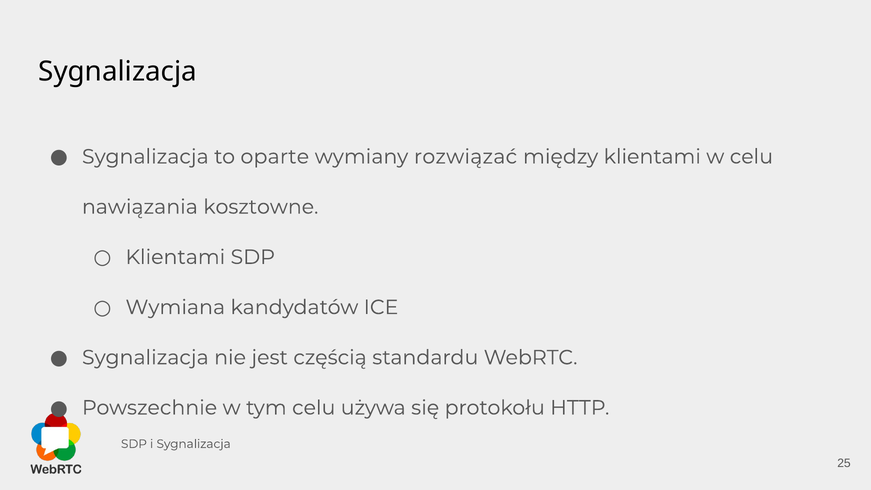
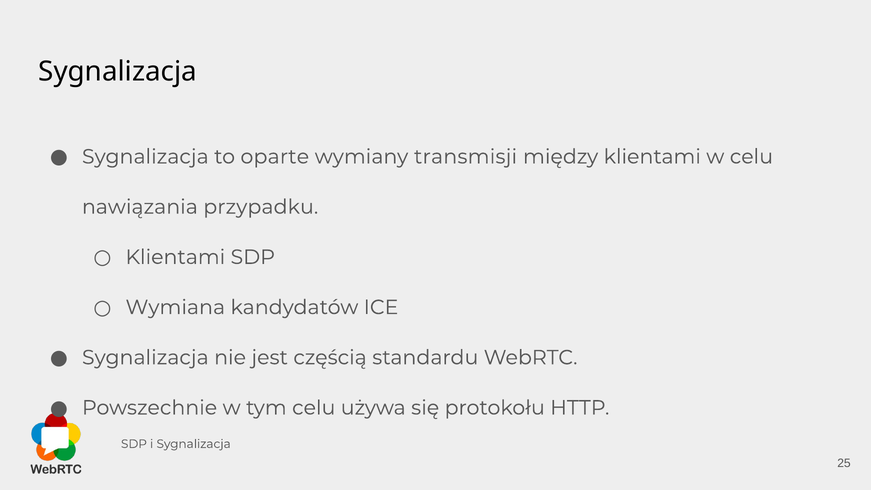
rozwiązać: rozwiązać -> transmisji (466, 157)
kosztowne: kosztowne -> przypadku (261, 207)
